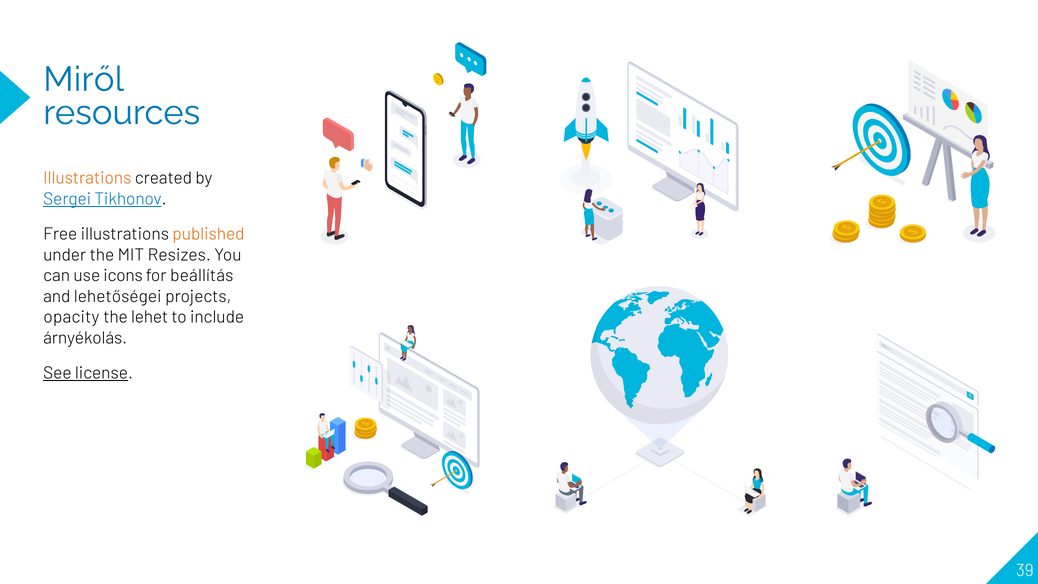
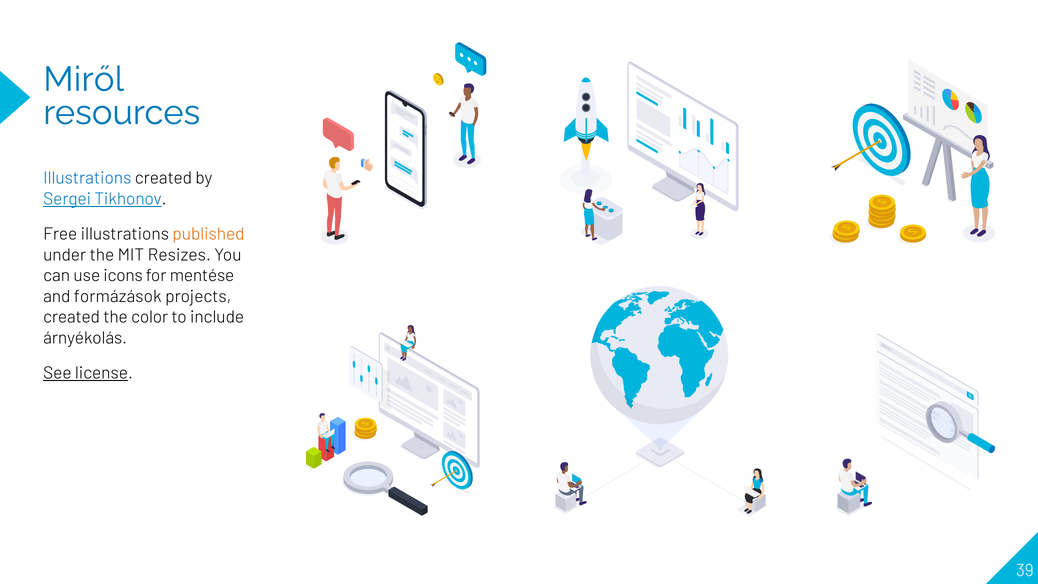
Illustrations colour: orange -> blue (87, 178)
beállítás: beállítás -> mentése (202, 276)
lehetőségei: lehetőségei -> formázások (118, 296)
opacity: opacity -> created (72, 317)
lehet: lehet -> color (150, 317)
